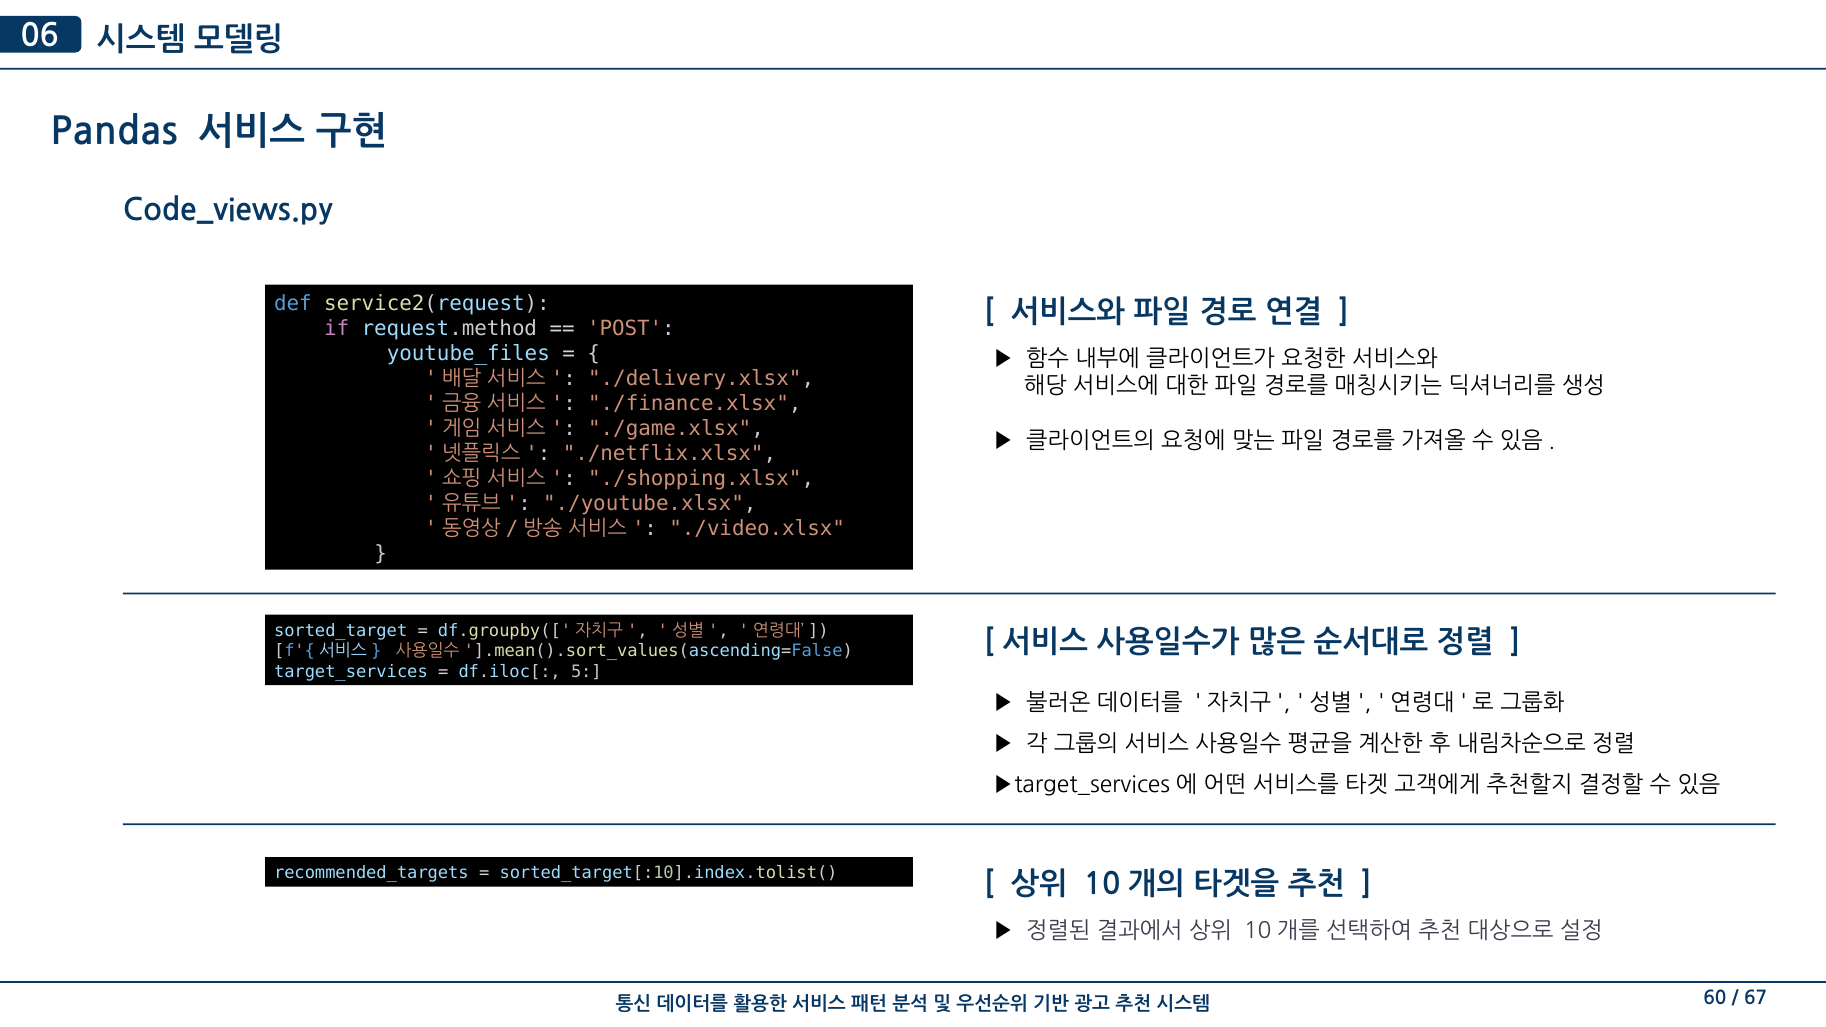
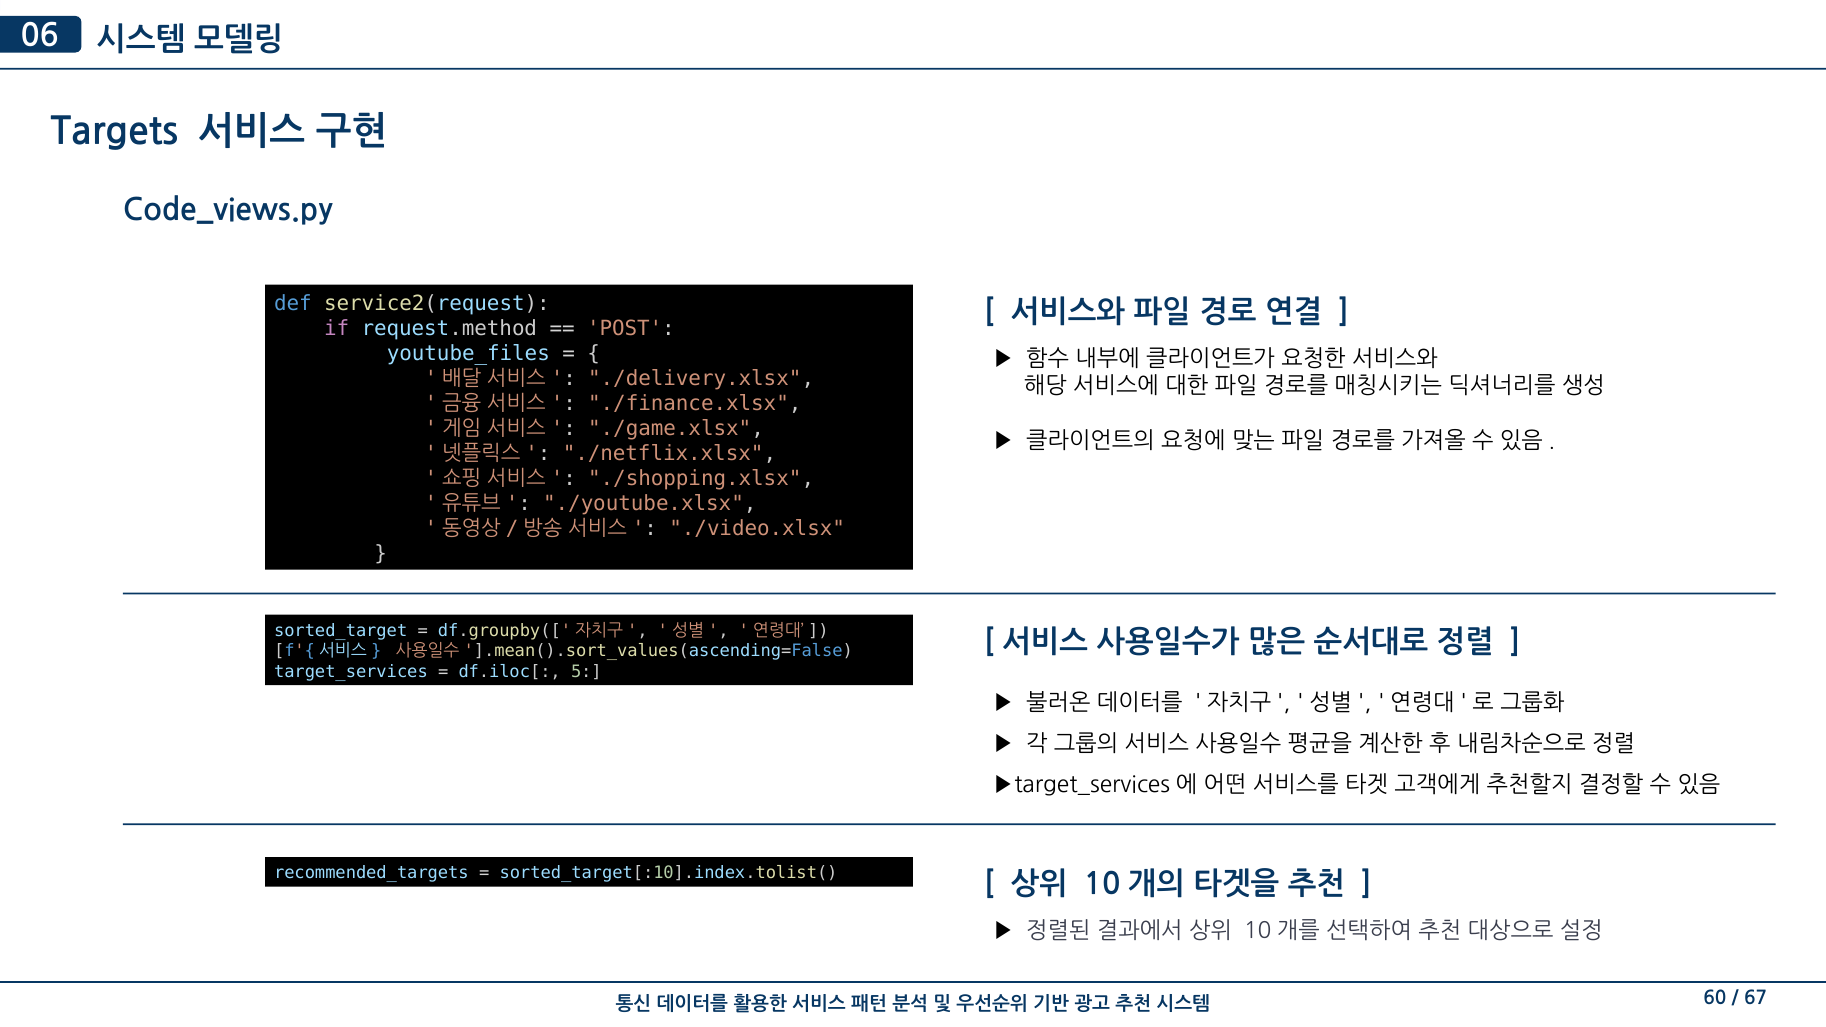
Pandas: Pandas -> Targets (114, 132)
